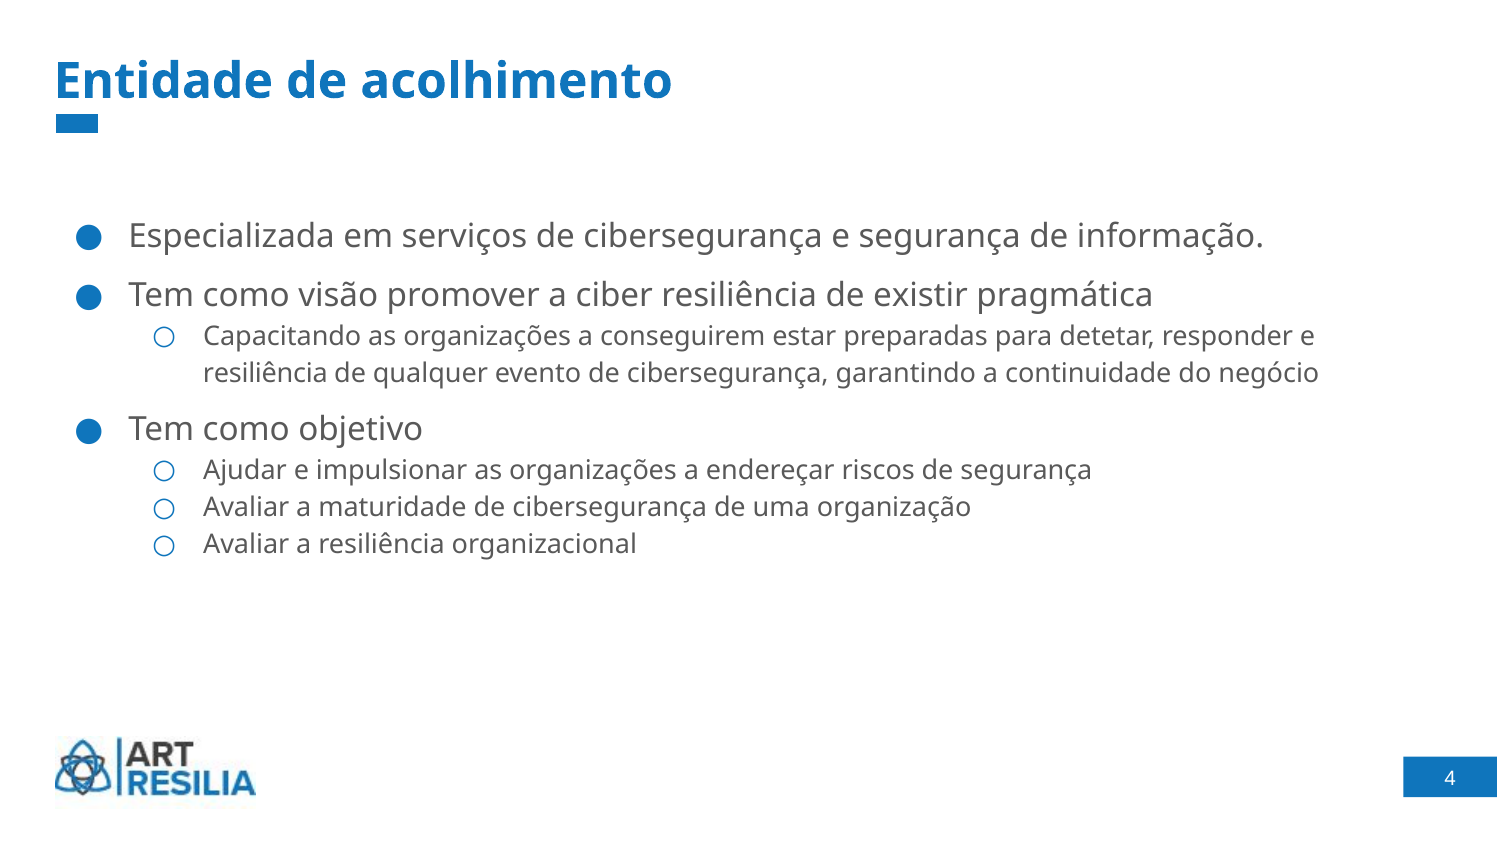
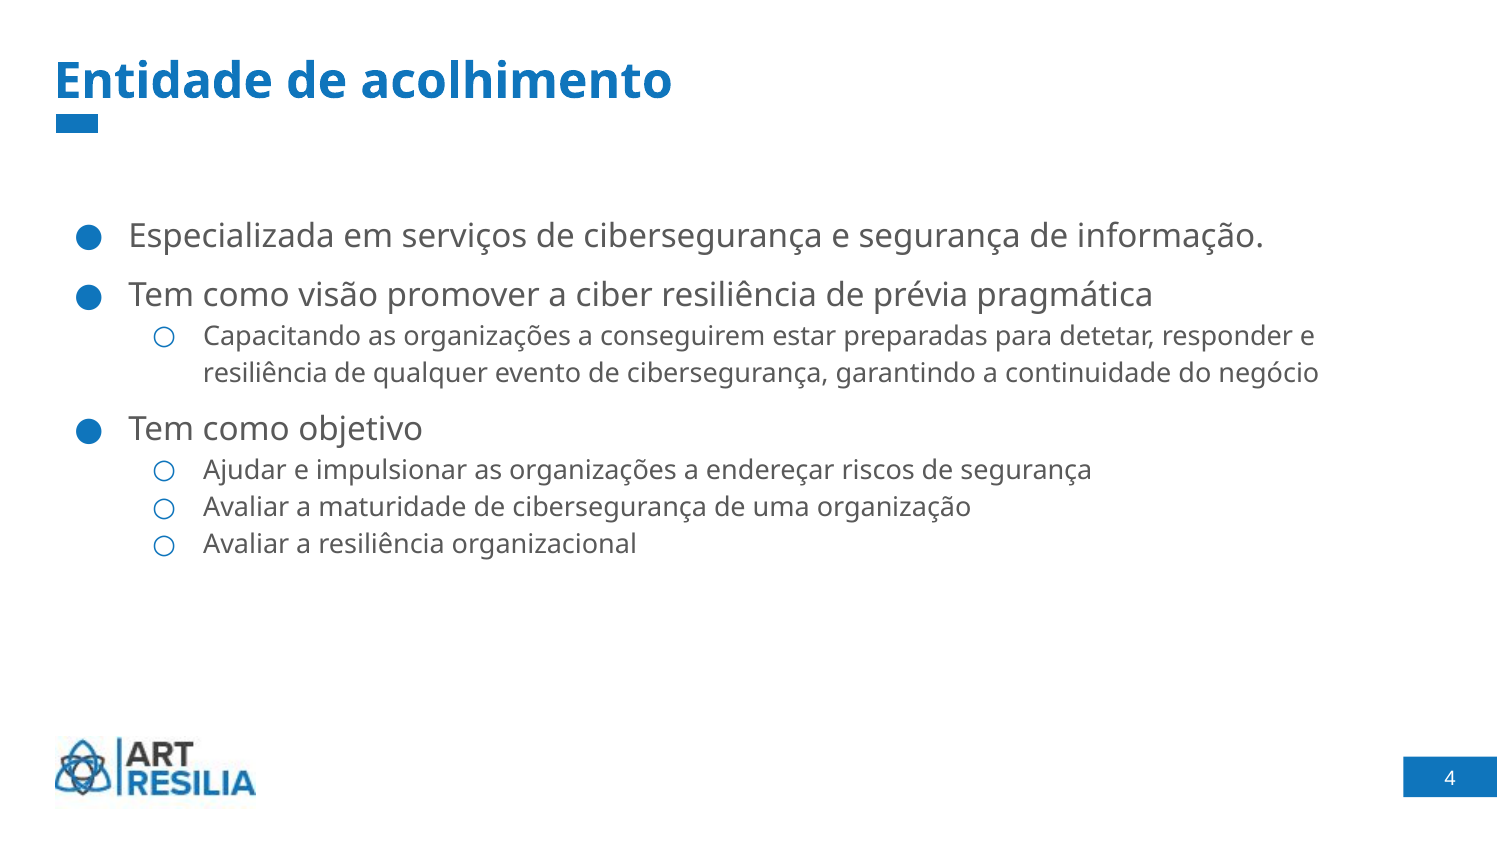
existir: existir -> prévia (921, 296)
